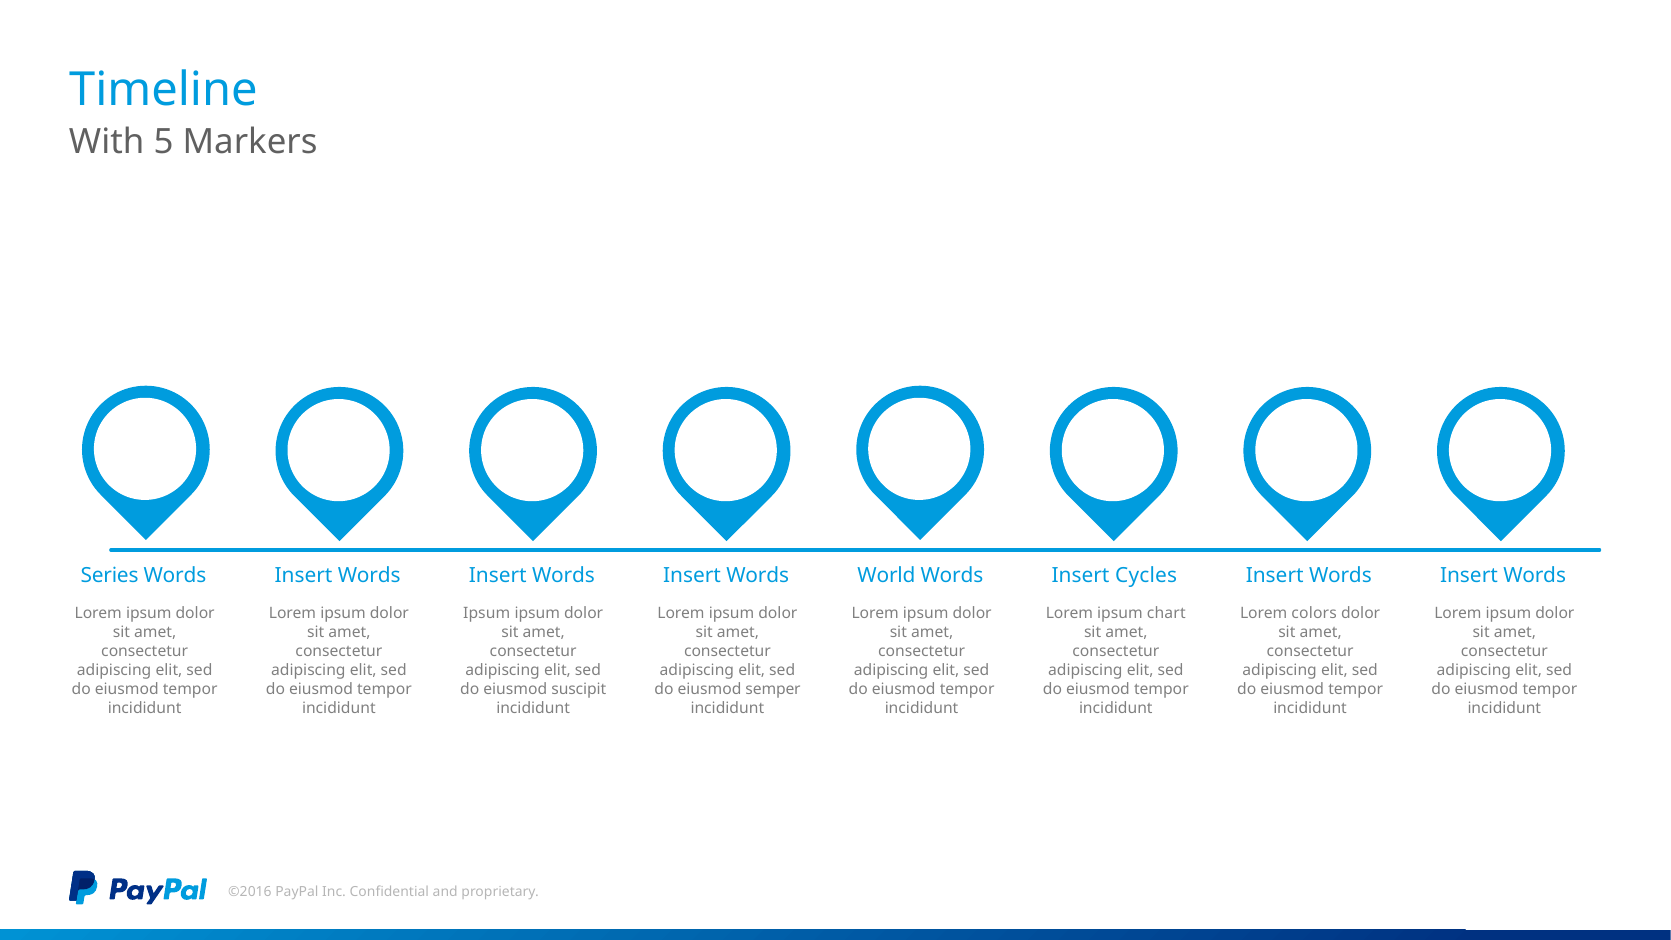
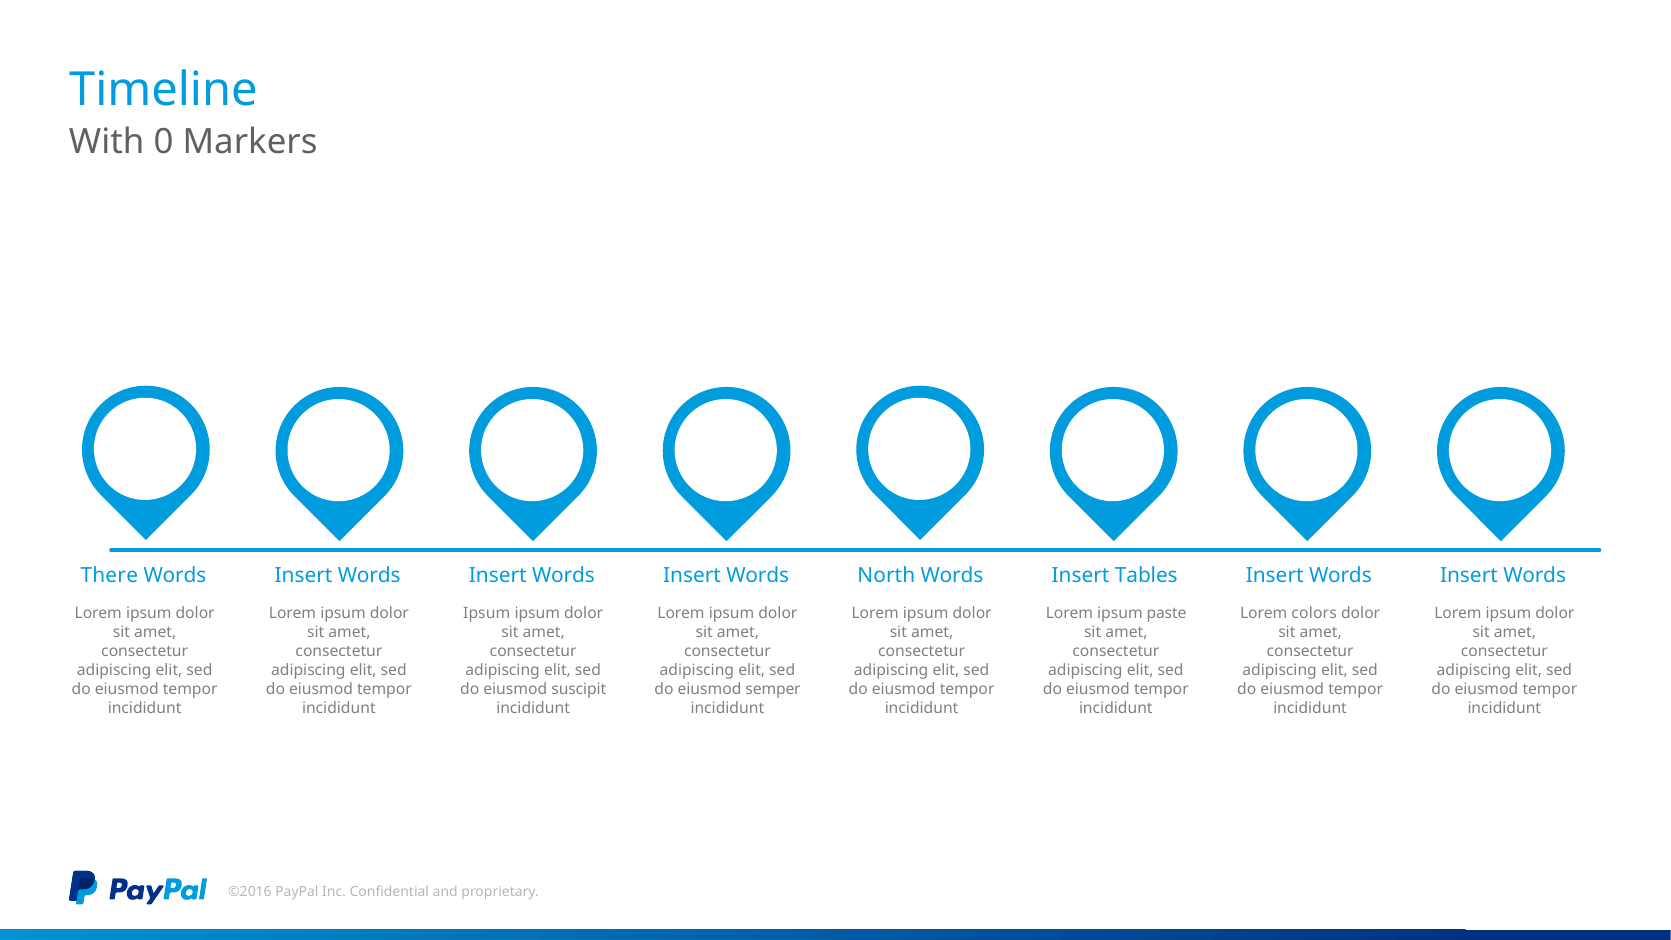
5: 5 -> 0 (164, 142)
Series: Series -> There (109, 575)
World: World -> North (886, 575)
Cycles: Cycles -> Tables (1146, 575)
chart: chart -> paste (1166, 614)
